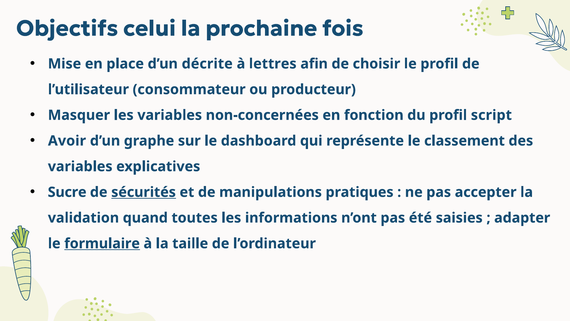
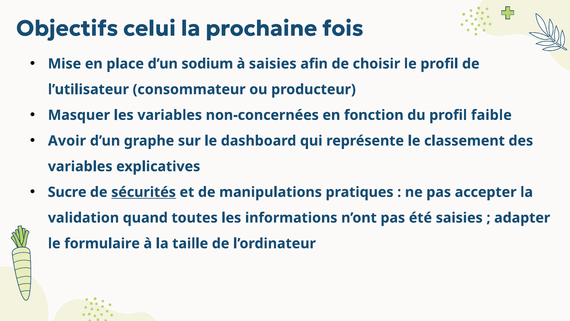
décrite: décrite -> sodium (207, 64)
à lettres: lettres -> saisies (273, 64)
script: script -> faible (491, 115)
formulaire underline: present -> none (102, 243)
